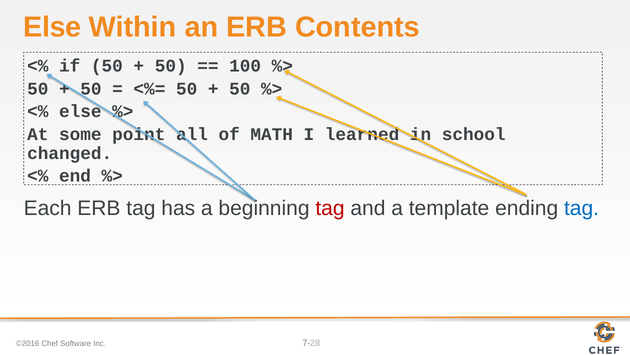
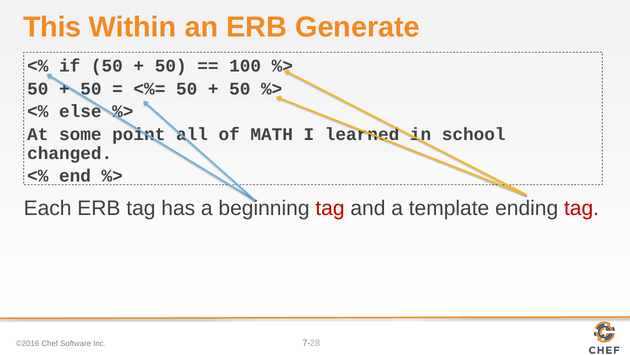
Else: Else -> This (52, 27)
Contents: Contents -> Generate (357, 27)
tag colour: blue -> red (582, 208)
